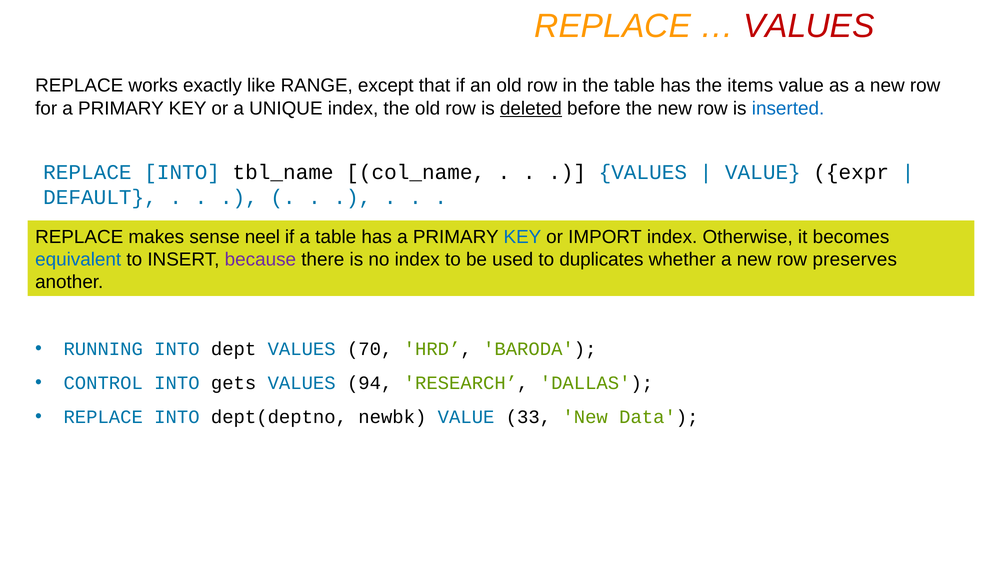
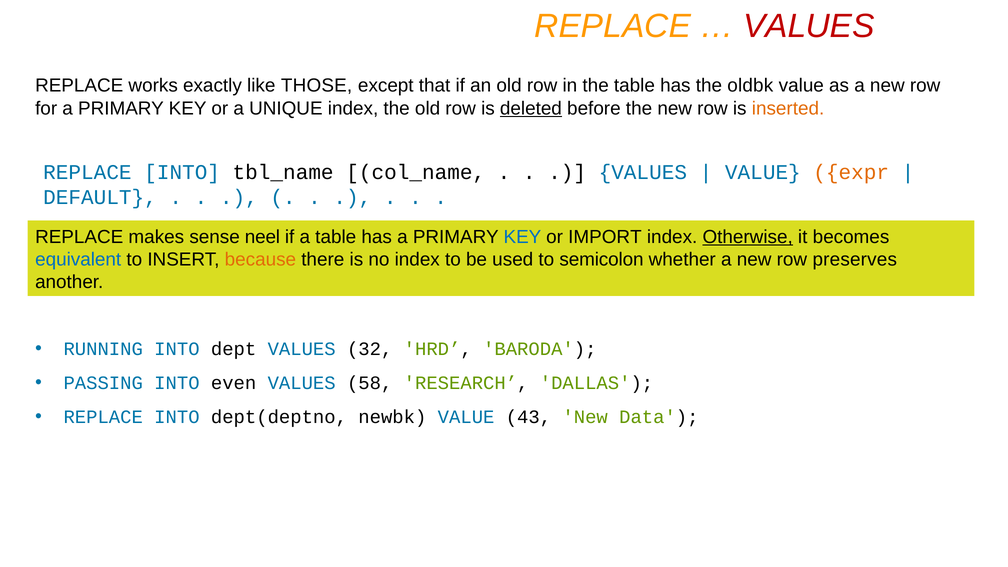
RANGE: RANGE -> THOSE (317, 86)
items: items -> oldbk (750, 86)
inserted colour: blue -> orange (788, 108)
expr colour: black -> orange (851, 172)
Otherwise underline: none -> present (748, 237)
because colour: purple -> orange (260, 260)
duplicates: duplicates -> semicolon (601, 260)
70: 70 -> 32 (370, 349)
CONTROL: CONTROL -> PASSING (103, 383)
gets: gets -> even (234, 383)
94: 94 -> 58 (370, 383)
33: 33 -> 43 (528, 417)
